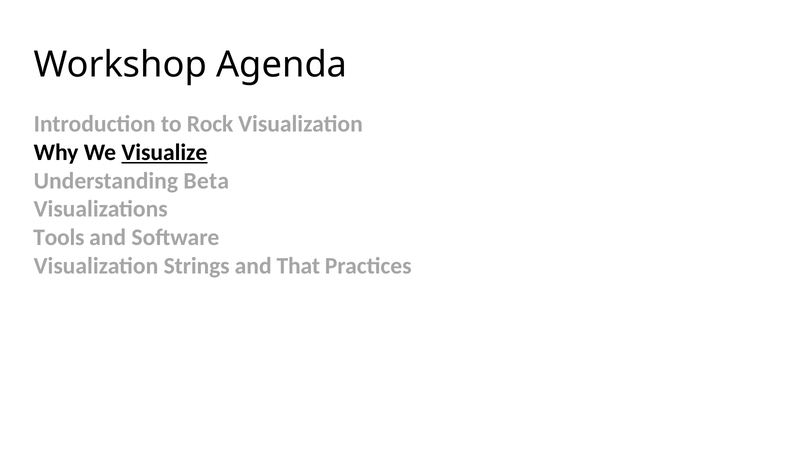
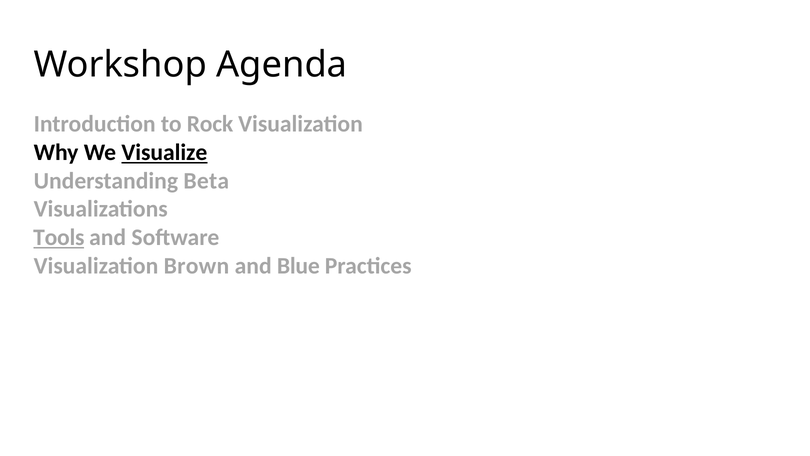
Tools underline: none -> present (59, 237)
Strings: Strings -> Brown (196, 266)
That: That -> Blue (298, 266)
